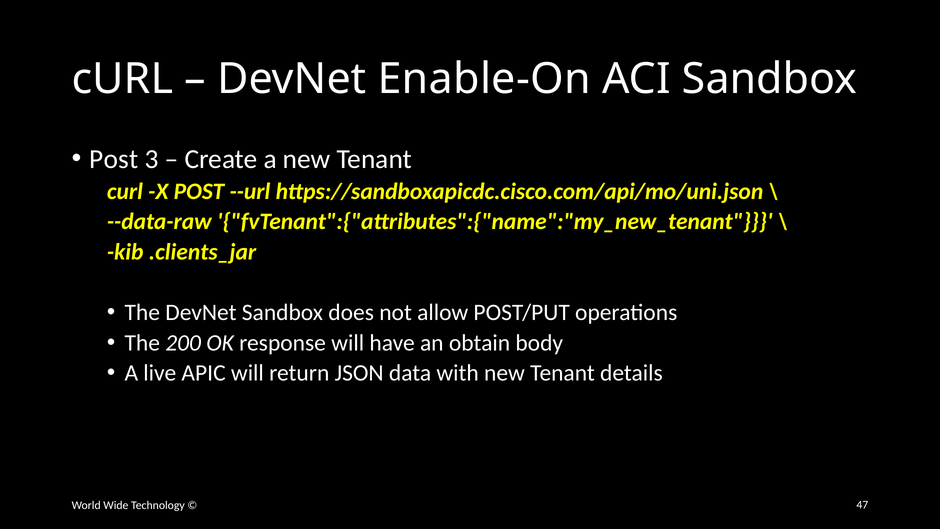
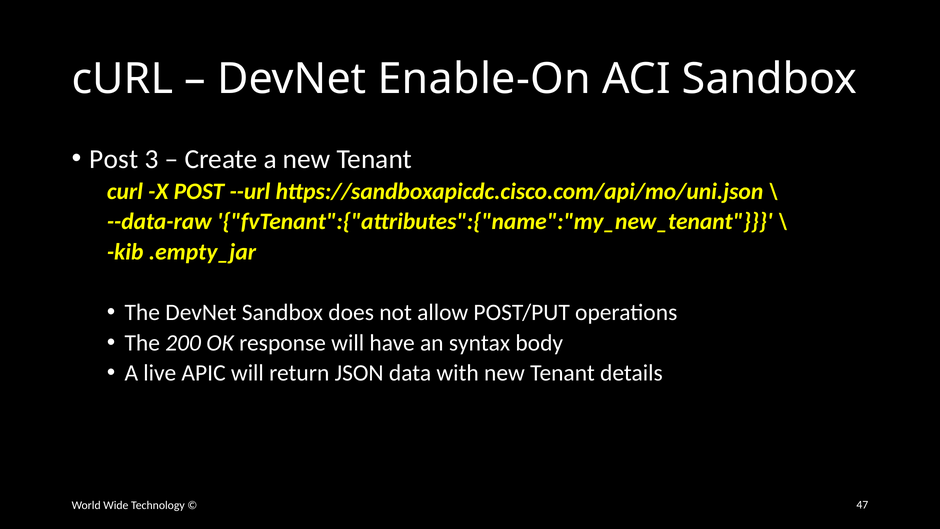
.clients_jar: .clients_jar -> .empty_jar (202, 252)
obtain: obtain -> syntax (480, 343)
